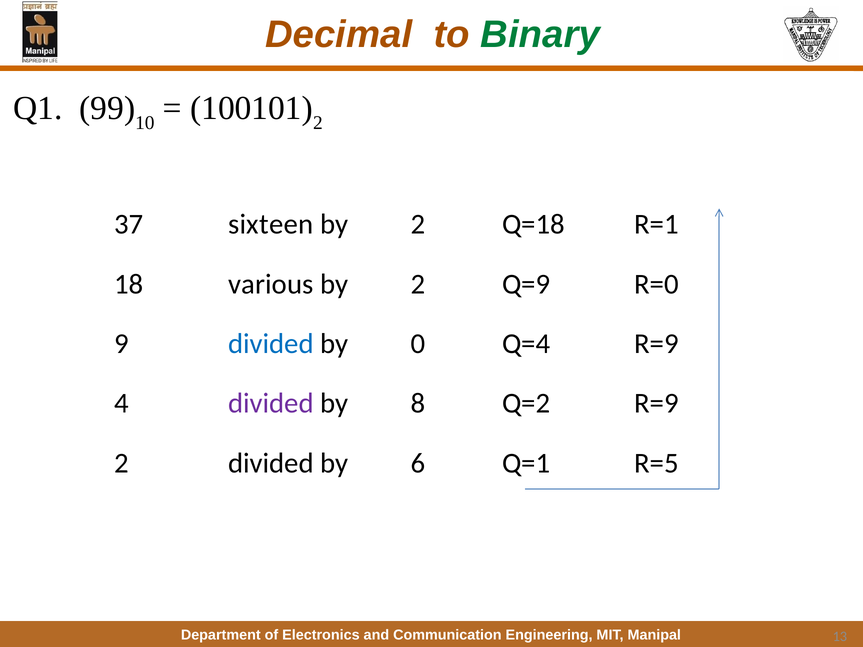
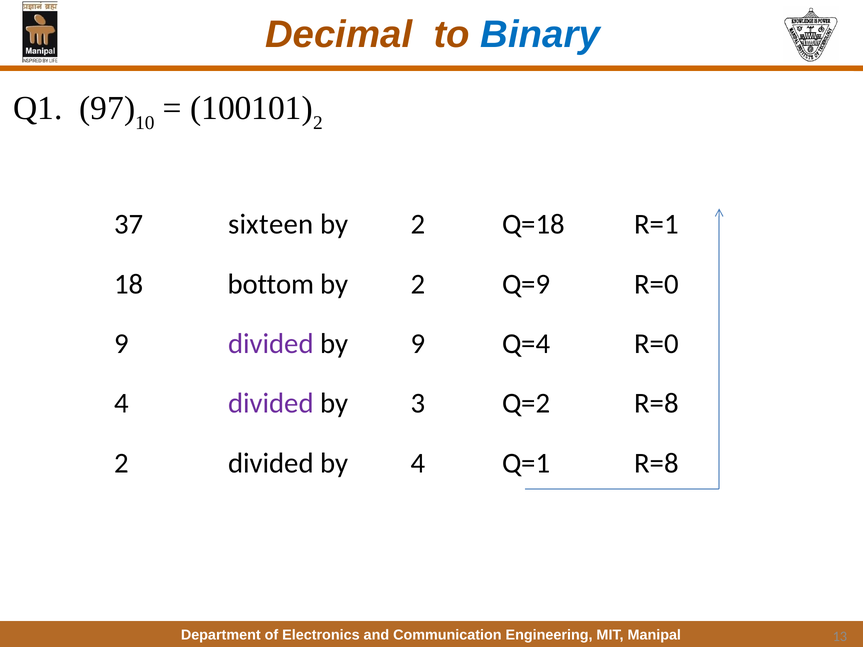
Binary colour: green -> blue (540, 34)
99: 99 -> 97 (107, 108)
various: various -> bottom (271, 284)
divided colour: blue -> purple (271, 344)
by 0: 0 -> 9 (418, 344)
Q=4 R=9: R=9 -> R=0 (656, 344)
8: 8 -> 3 (418, 404)
Q=2 R=9: R=9 -> R=8 (656, 404)
by 6: 6 -> 4 (418, 463)
Q=1 R=5: R=5 -> R=8 (656, 463)
